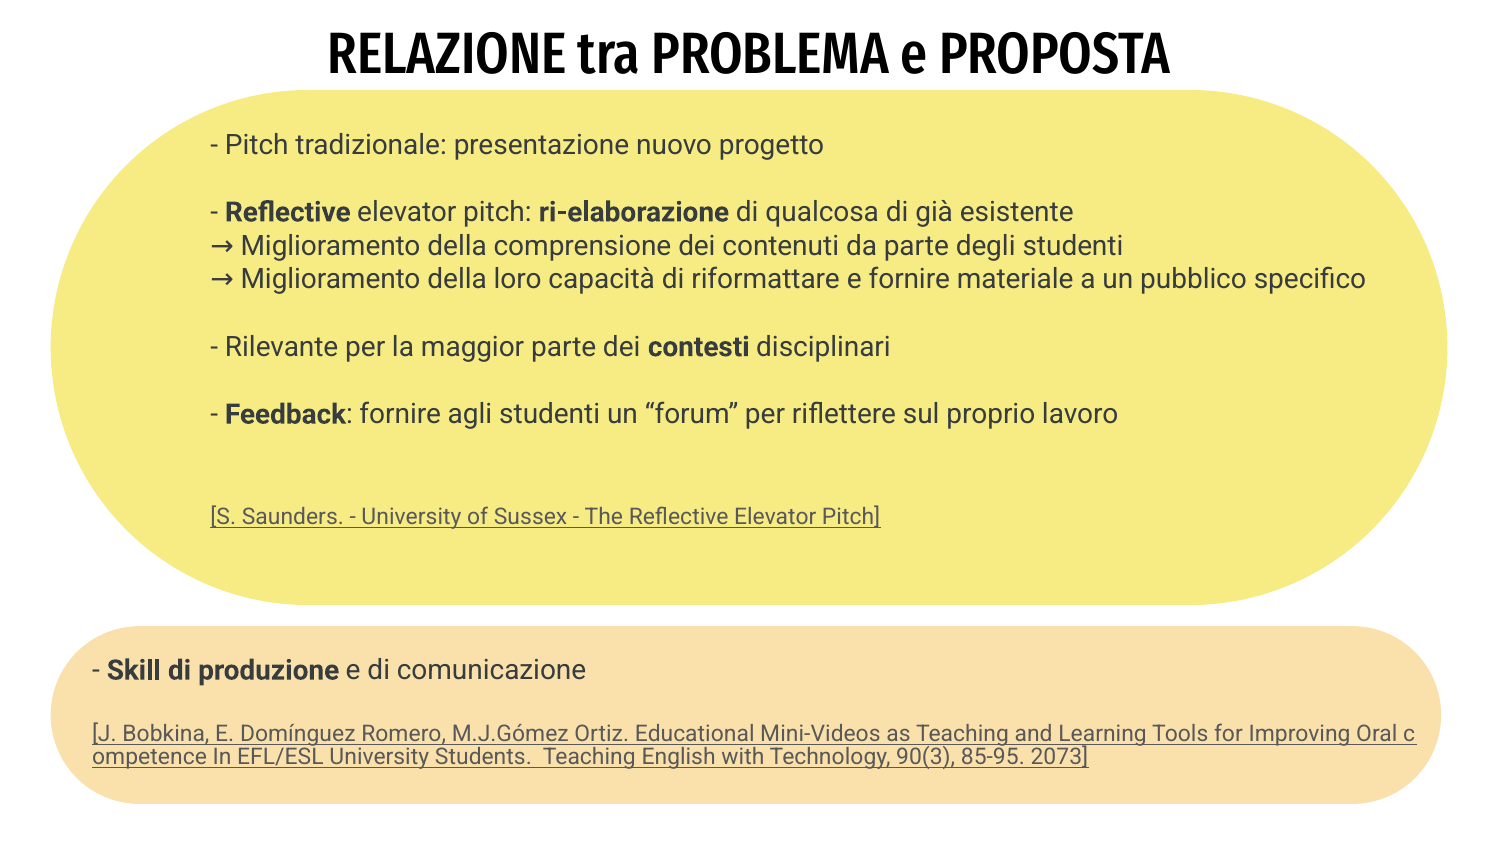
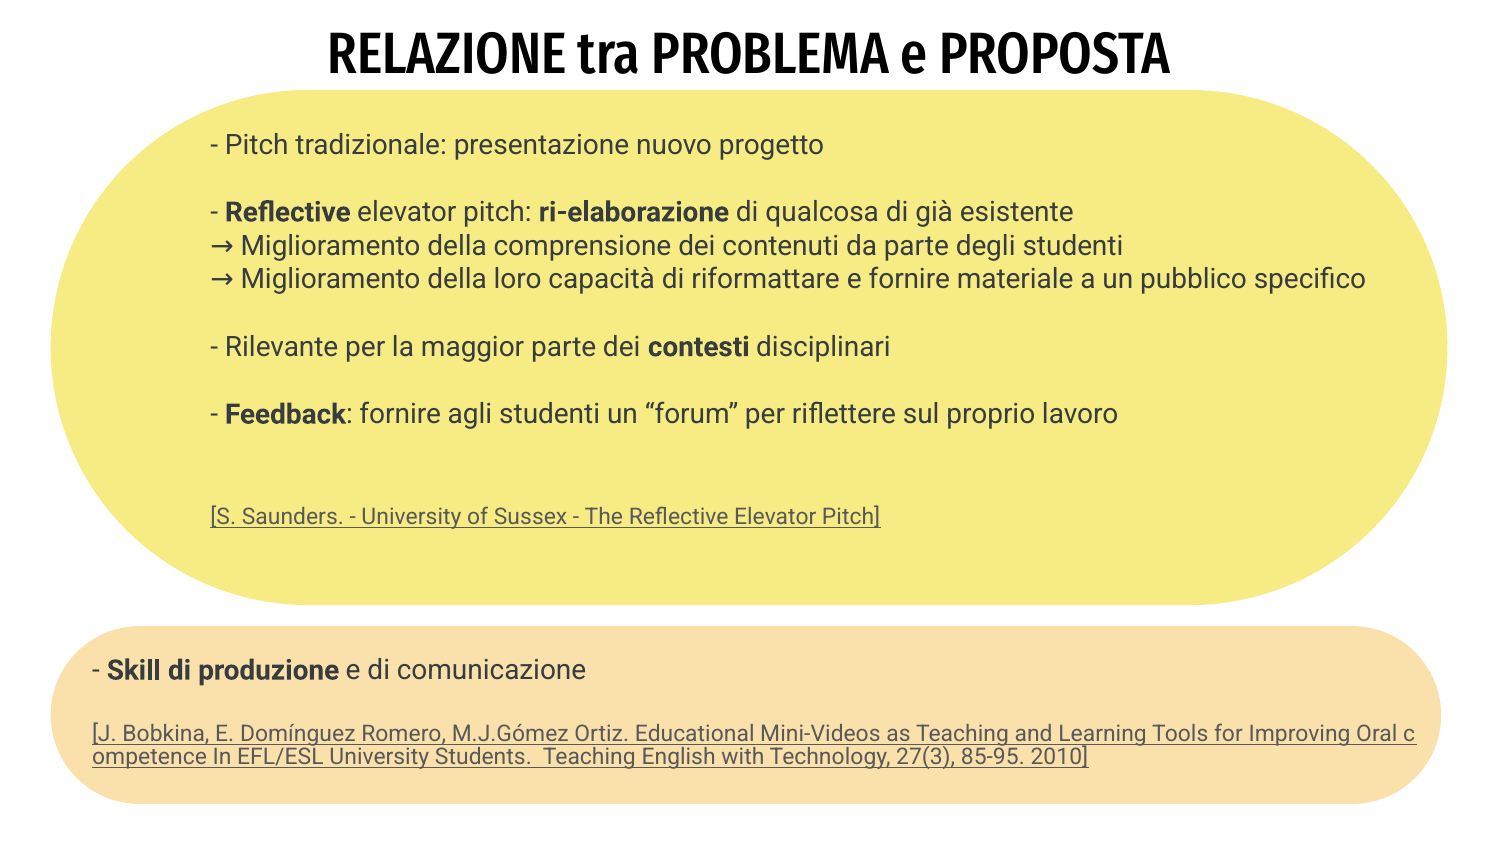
90(3: 90(3 -> 27(3 (926, 757)
2073: 2073 -> 2010 (1059, 757)
